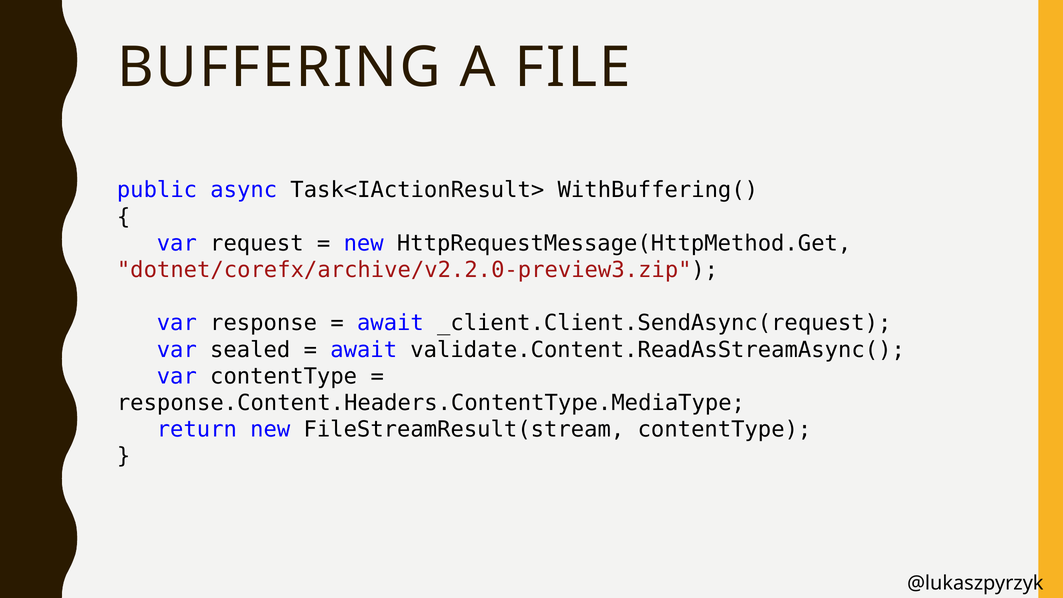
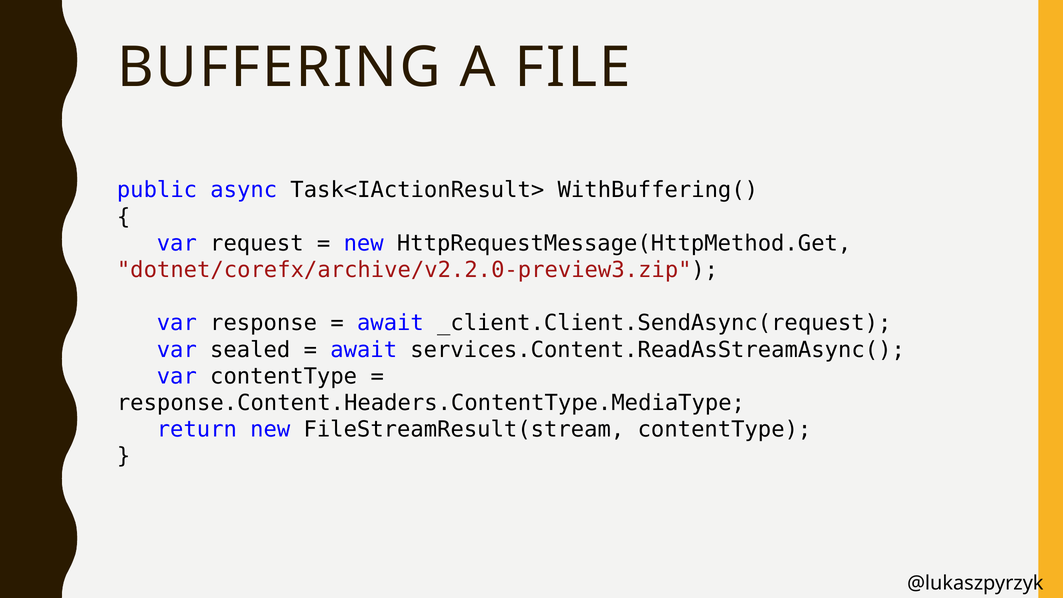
validate.Content.ReadAsStreamAsync(: validate.Content.ReadAsStreamAsync( -> services.Content.ReadAsStreamAsync( (658, 350)
